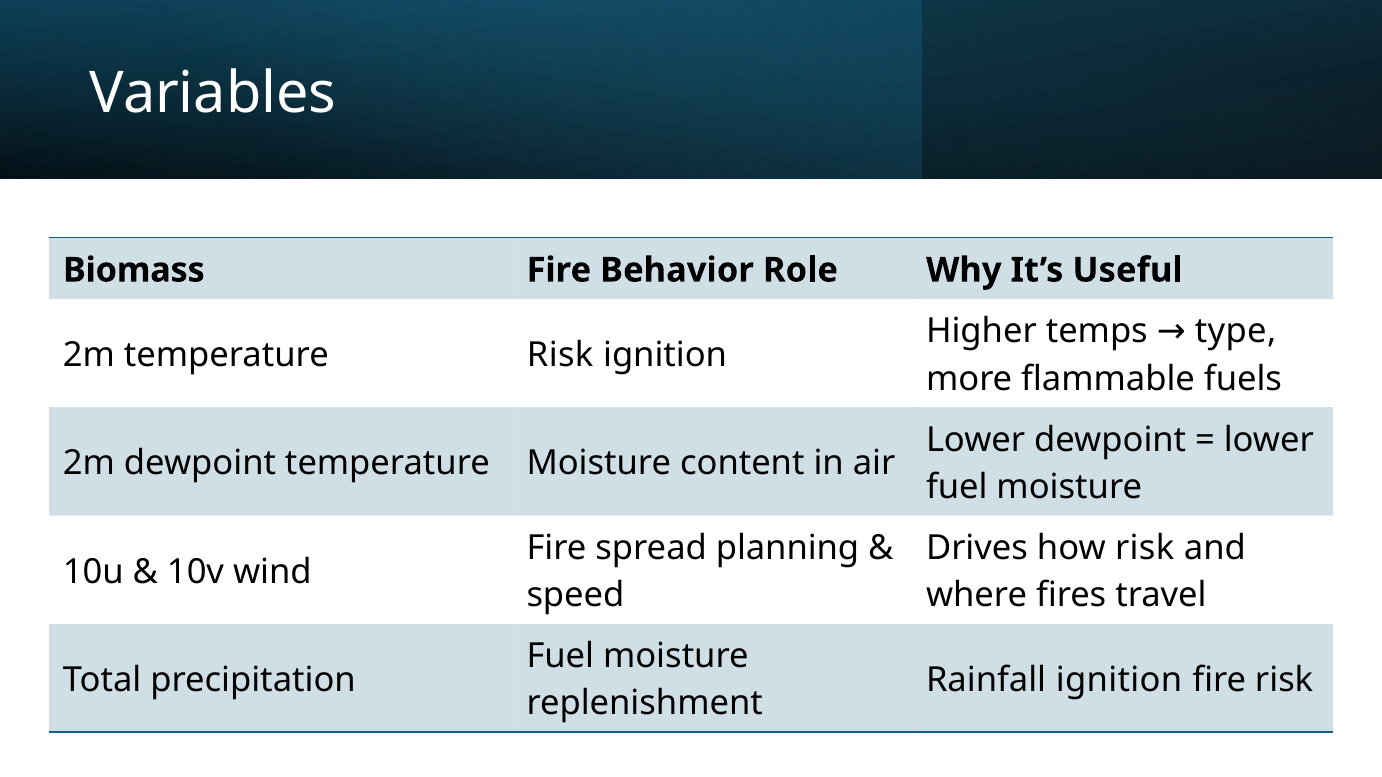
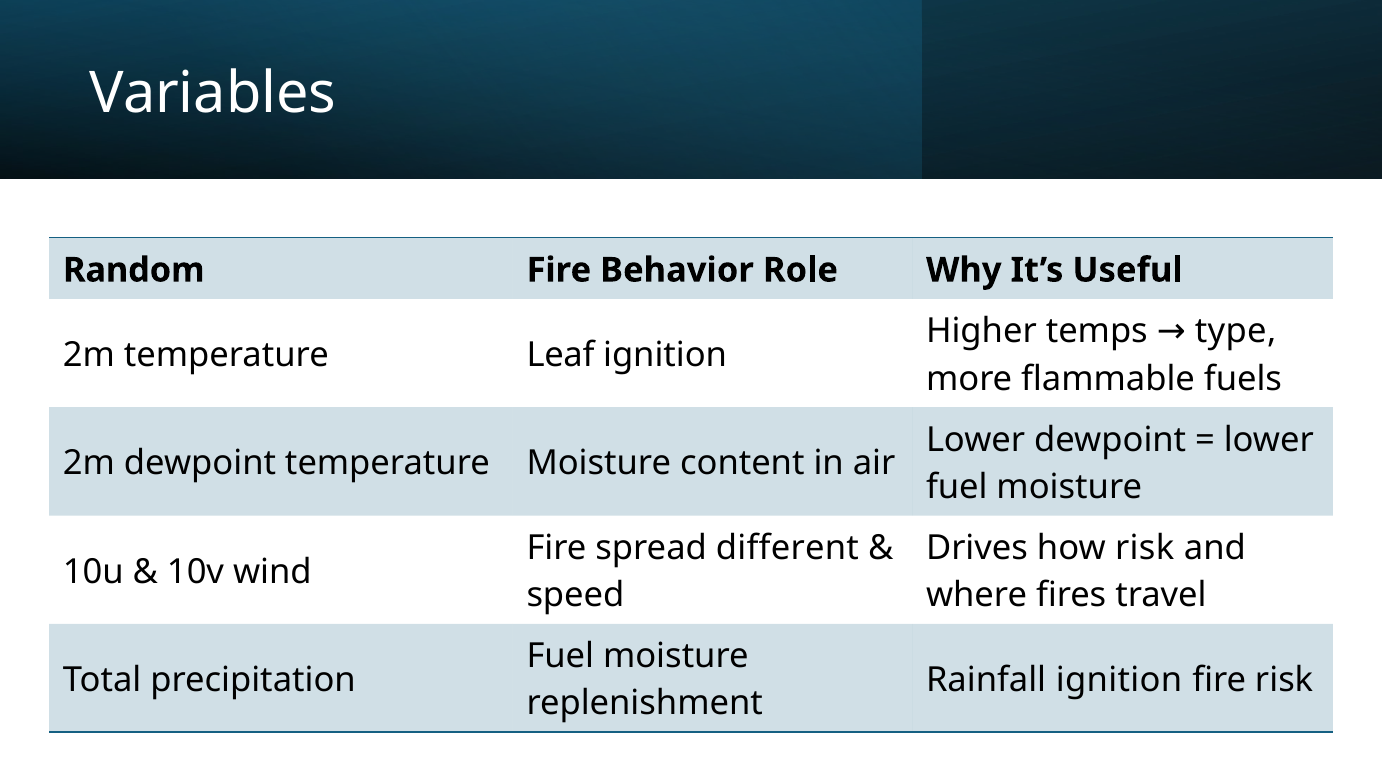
Biomass: Biomass -> Random (134, 270)
temperature Risk: Risk -> Leaf (560, 355)
planning: planning -> different (787, 548)
